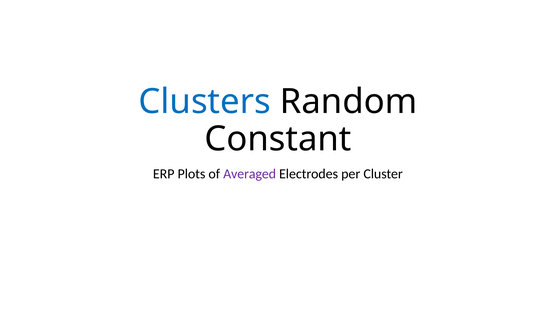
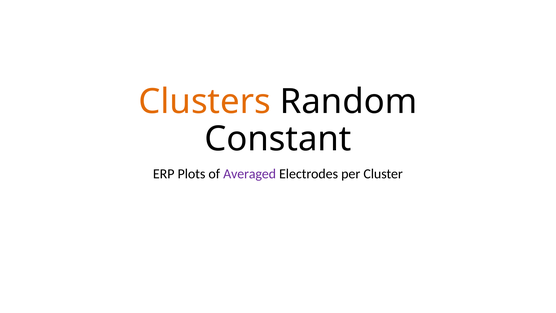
Clusters colour: blue -> orange (205, 101)
